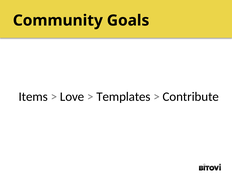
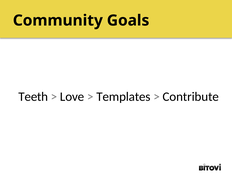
Items: Items -> Teeth (33, 97)
